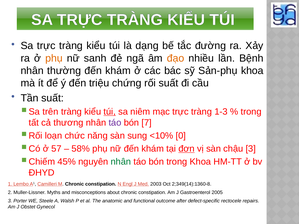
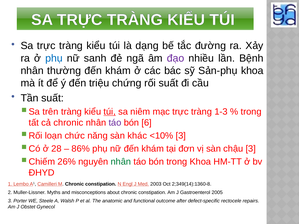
phụ colour: orange -> blue (54, 58)
đạo colour: orange -> purple (176, 58)
cả thương: thương -> chronic (68, 123)
7: 7 -> 6 (147, 123)
sung: sung -> khác (137, 136)
<10% 0: 0 -> 3 (181, 136)
57: 57 -> 28 (56, 149)
58%: 58% -> 86% (81, 149)
đơn underline: present -> none (187, 149)
45%: 45% -> 26% (67, 162)
